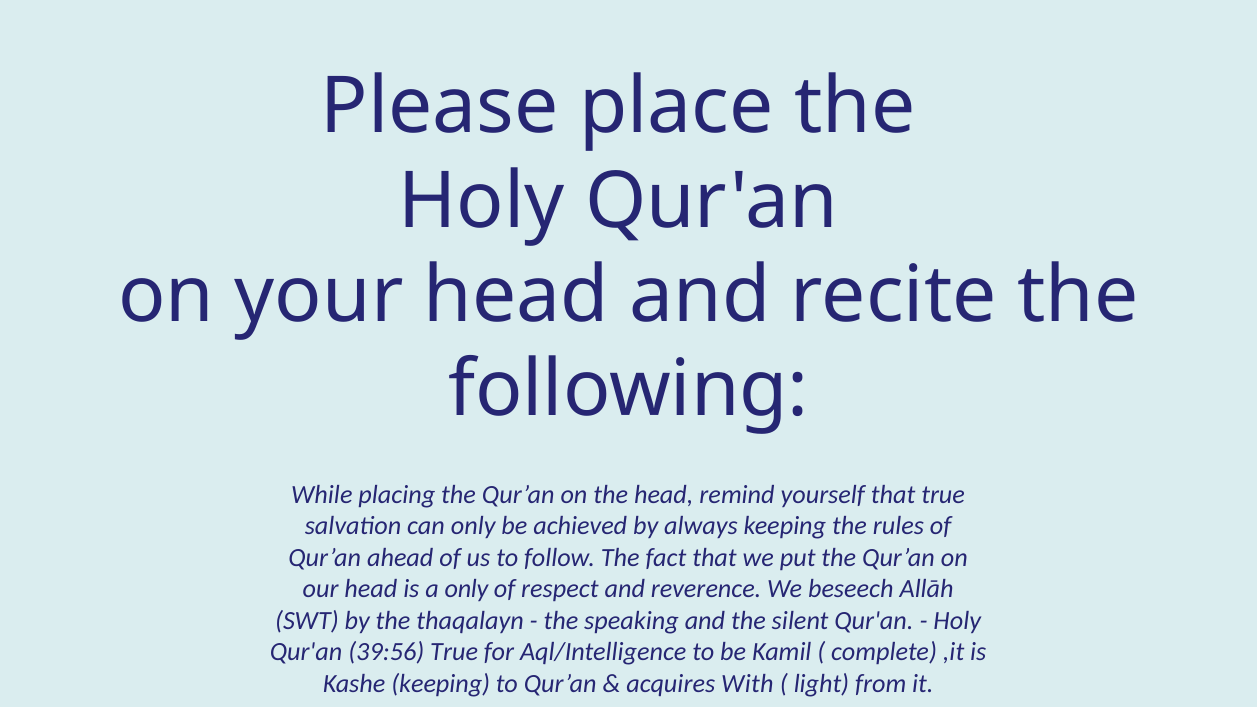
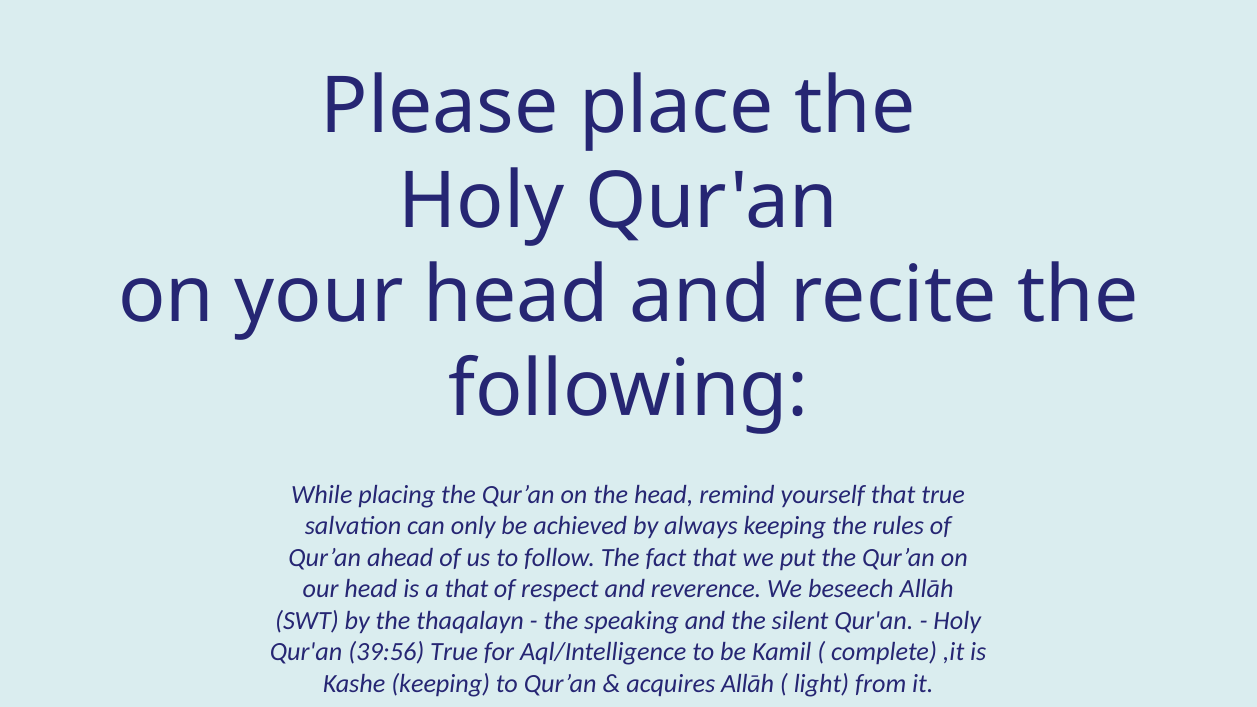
a only: only -> that (467, 589)
acquires With: With -> Allāh (748, 683)
